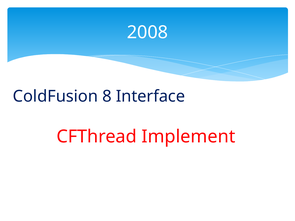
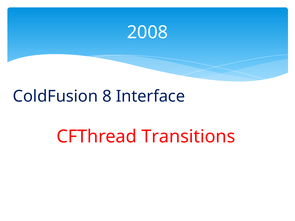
Implement: Implement -> Transitions (188, 137)
